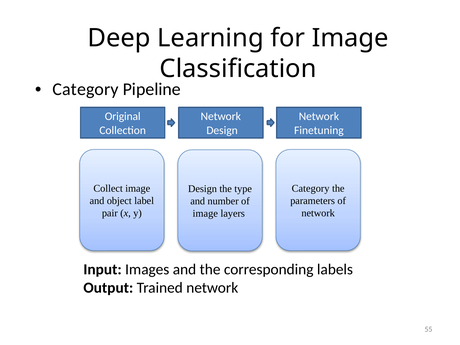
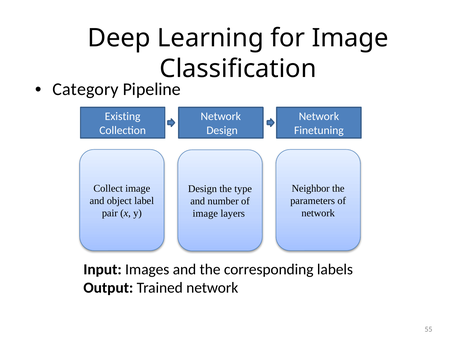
Original: Original -> Existing (123, 117)
Category: Category -> Neighbor (311, 188)
